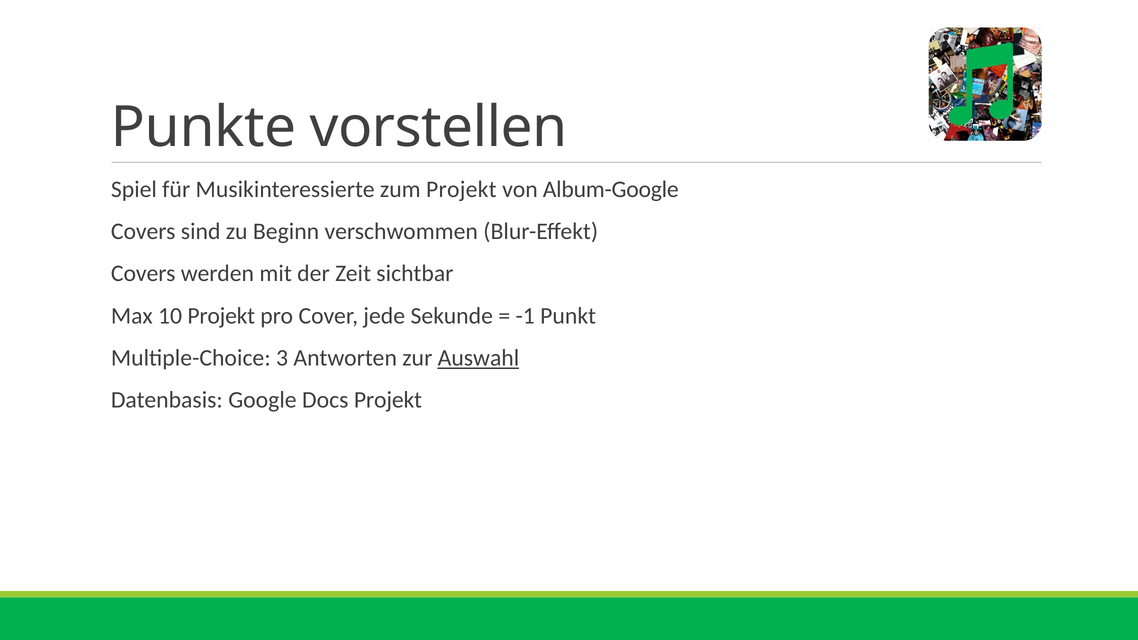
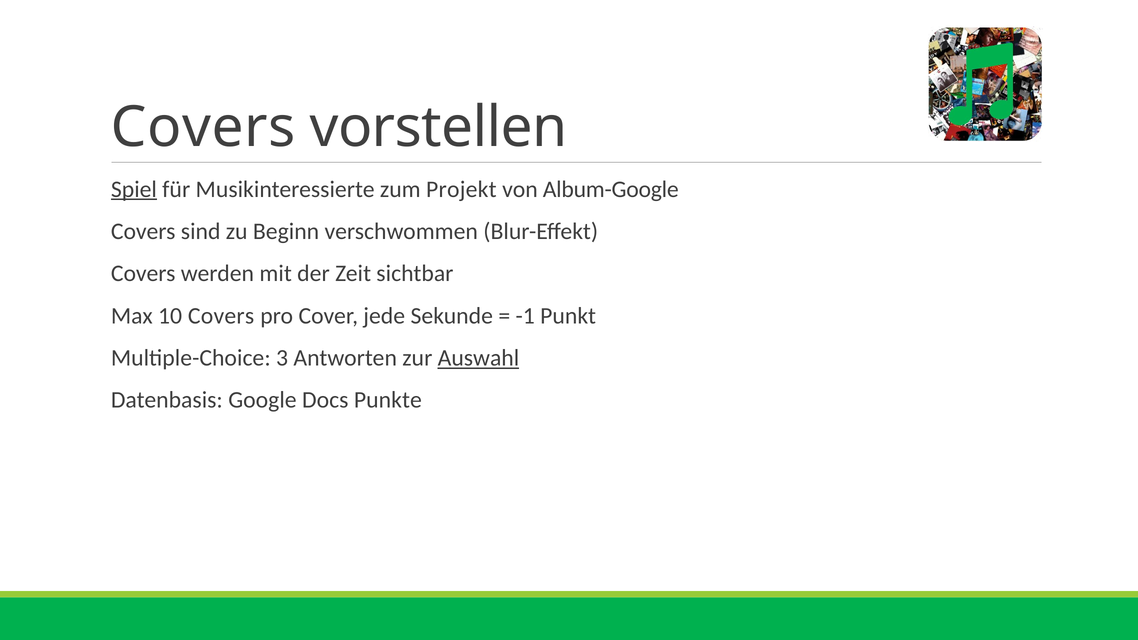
Punkte: Punkte -> Covers (203, 127)
Spiel underline: none -> present (134, 189)
10 Projekt: Projekt -> Covers (221, 316)
Docs Projekt: Projekt -> Punkte (388, 400)
